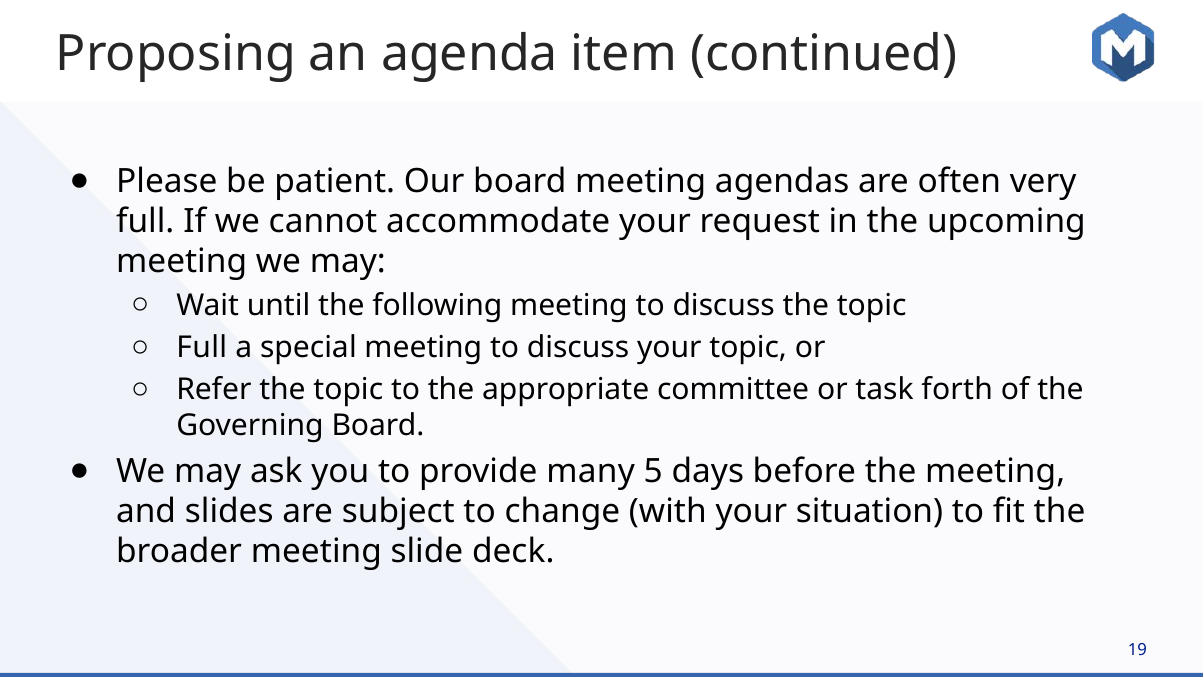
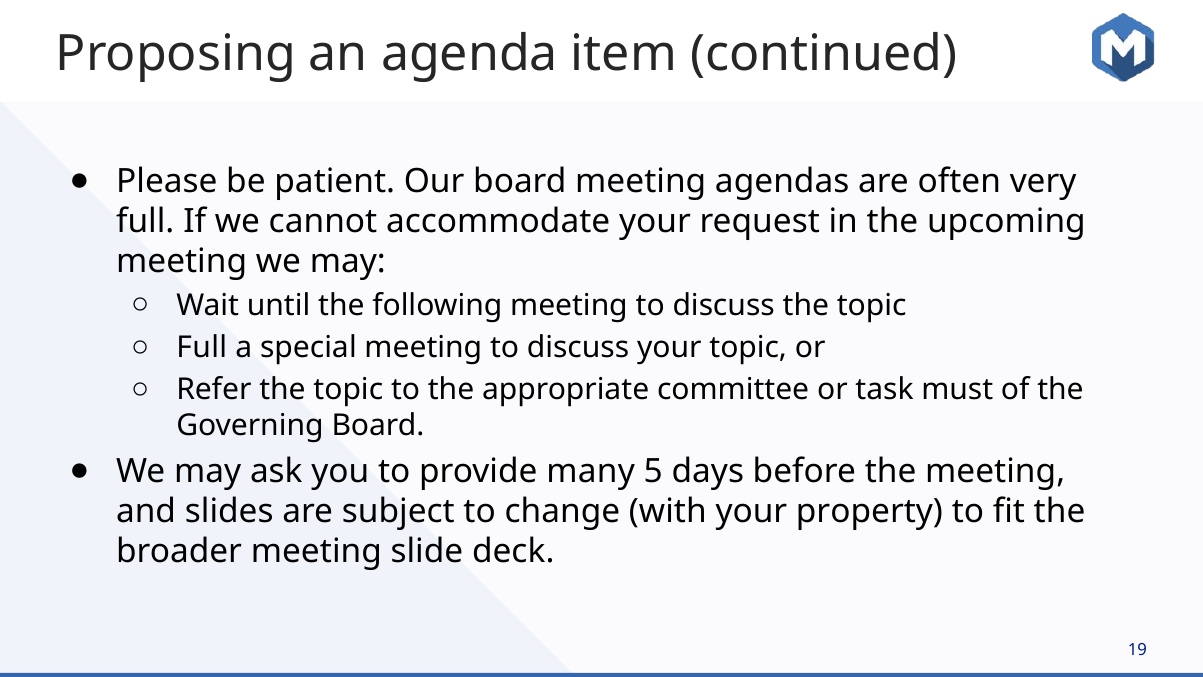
forth: forth -> must (957, 390)
situation: situation -> property (869, 511)
